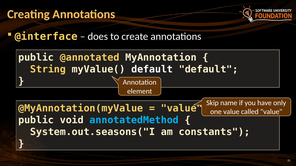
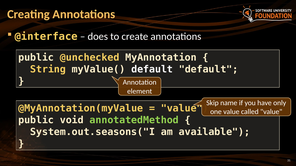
@annotated: @annotated -> @unchecked (90, 58)
annotatedMethod colour: light blue -> light green (134, 120)
constants: constants -> available (214, 132)
